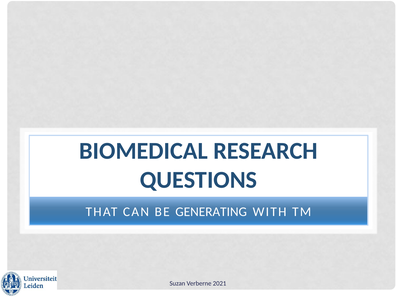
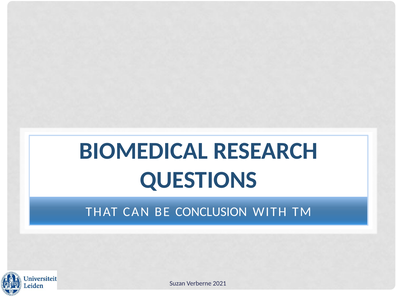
GENERATING: GENERATING -> CONCLUSION (211, 212)
